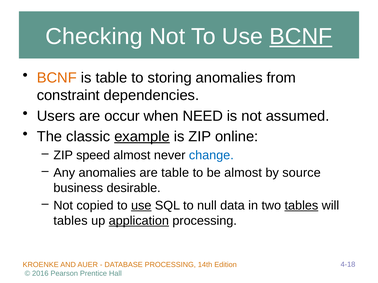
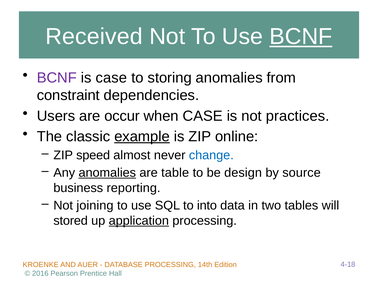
Checking: Checking -> Received (94, 37)
BCNF colour: orange -> purple (57, 78)
is table: table -> case (111, 78)
when NEED: NEED -> CASE (203, 116)
assumed: assumed -> practices (298, 116)
anomalies underline: none -> present (107, 173)
be almost: almost -> design (243, 173)
desirable: desirable -> reporting (134, 188)
copied: copied -> joining (95, 206)
use underline: present -> none (141, 206)
null: null -> into (207, 206)
tables underline: present -> none (301, 206)
tables: tables -> stored (71, 221)
